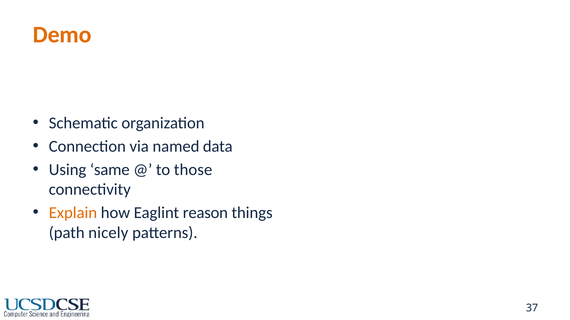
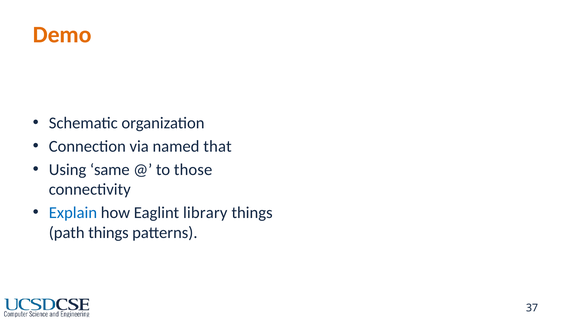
data: data -> that (218, 147)
Explain colour: orange -> blue (73, 213)
reason: reason -> library (205, 213)
path nicely: nicely -> things (108, 233)
